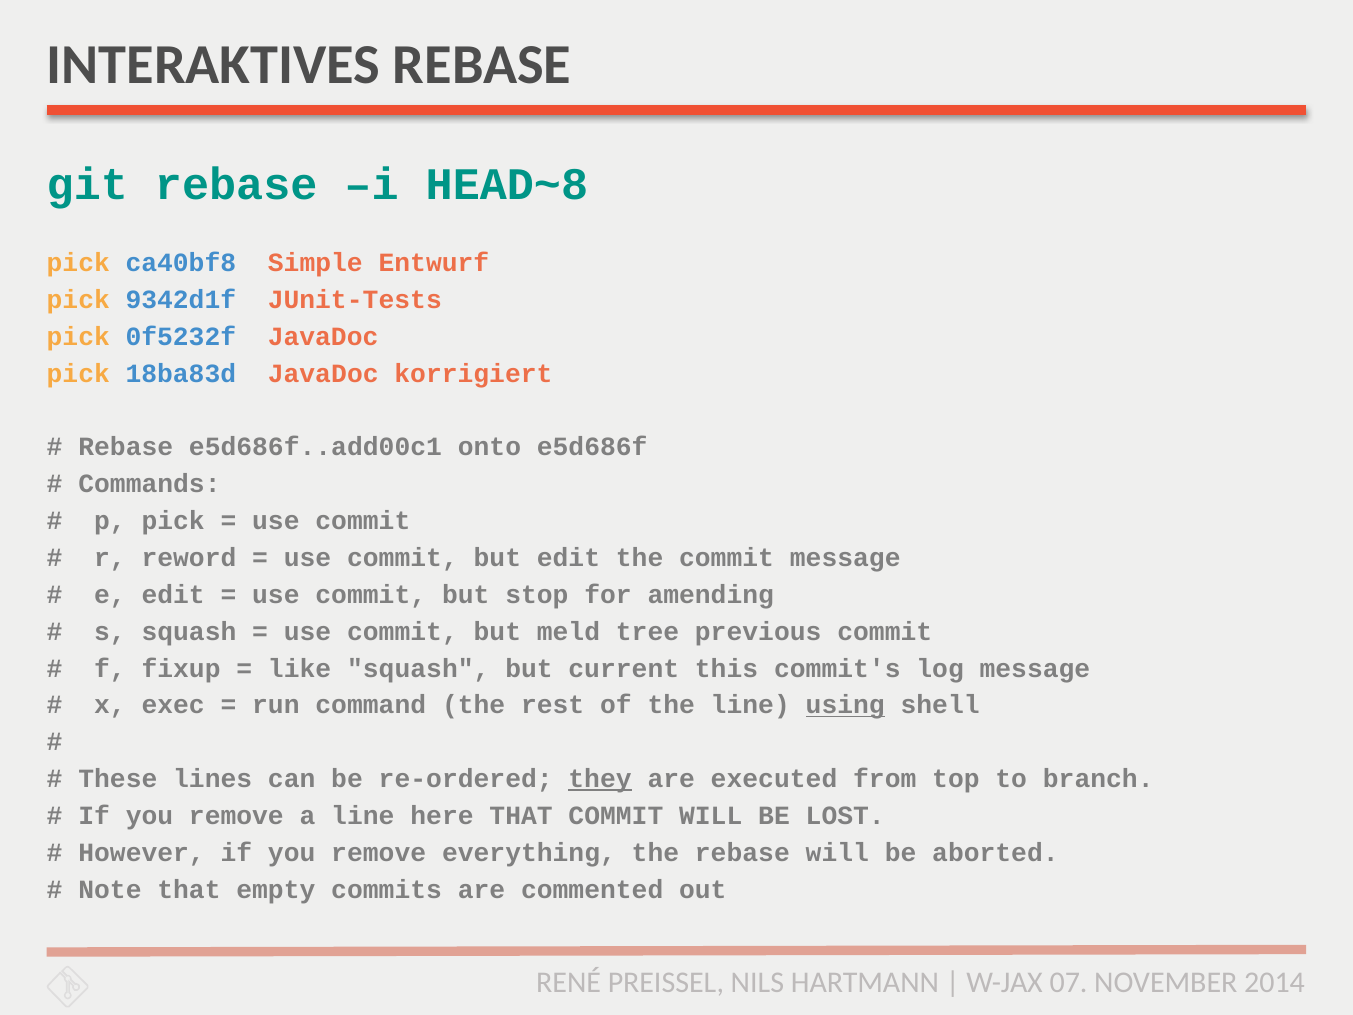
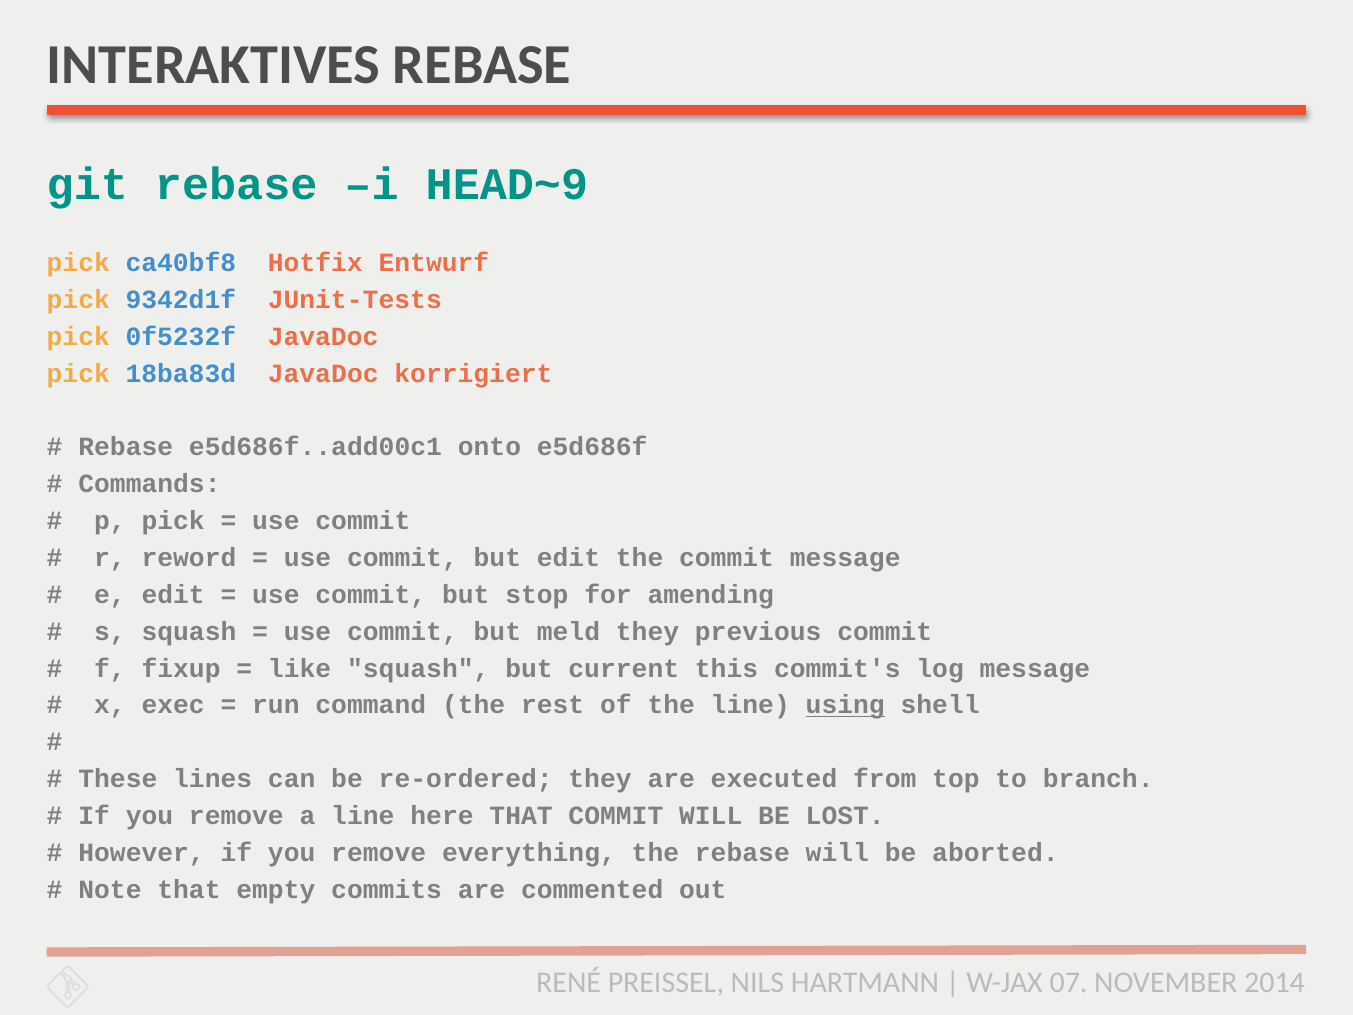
HEAD~8: HEAD~8 -> HEAD~9 (507, 184)
Simple: Simple -> Hotfix (315, 263)
meld tree: tree -> they (648, 631)
they underline: present -> none (600, 779)
